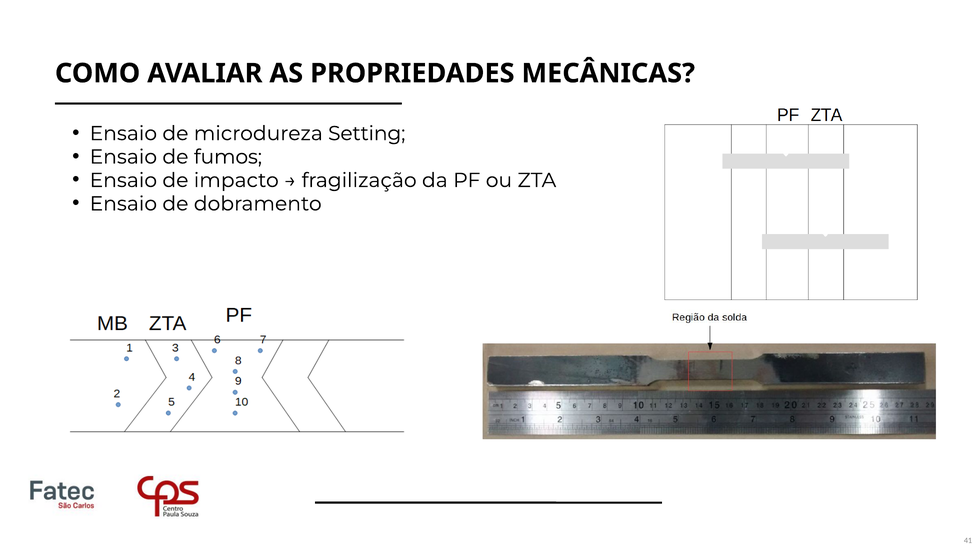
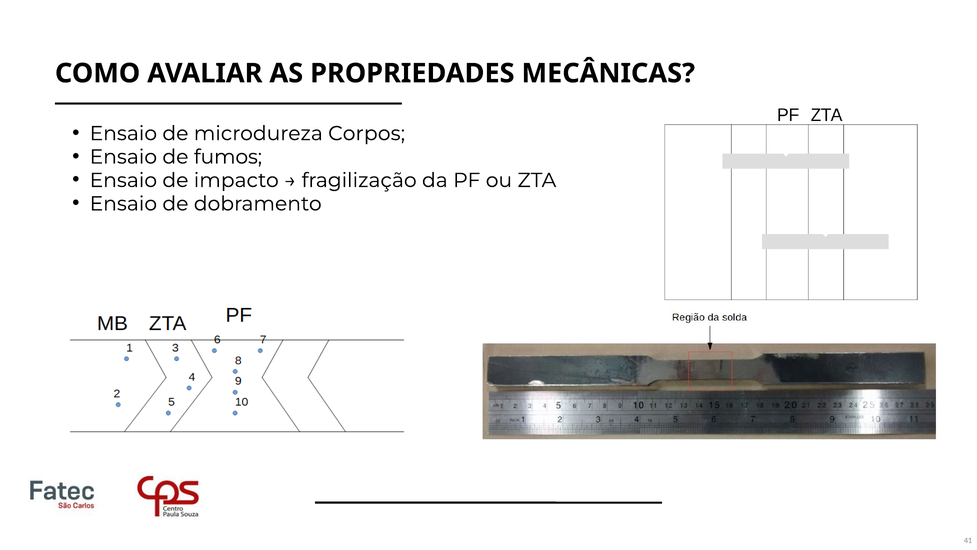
Setting: Setting -> Corpos (367, 133)
